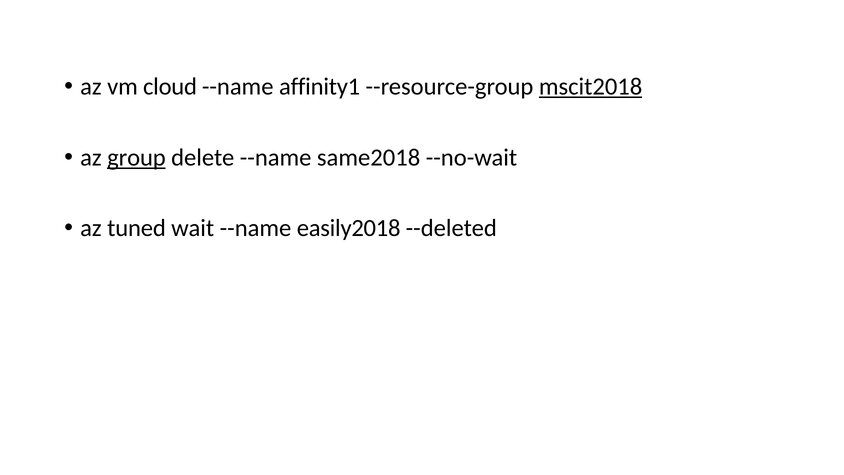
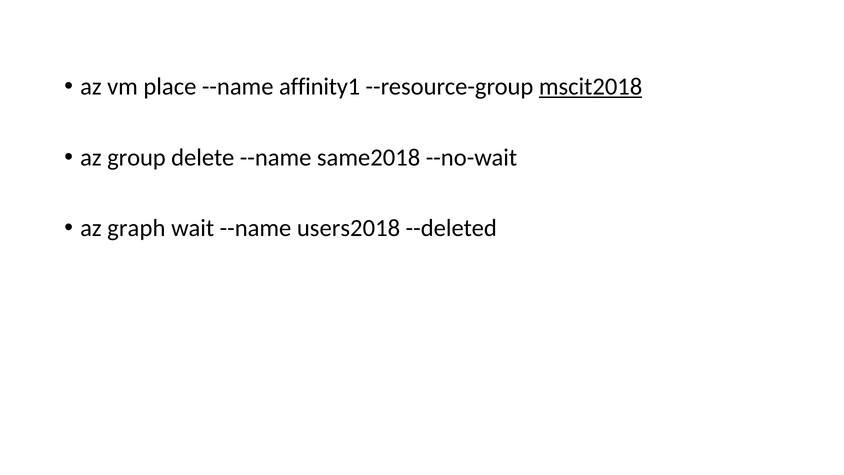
cloud: cloud -> place (170, 87)
group underline: present -> none (136, 157)
tuned: tuned -> graph (136, 228)
easily2018: easily2018 -> users2018 (348, 228)
